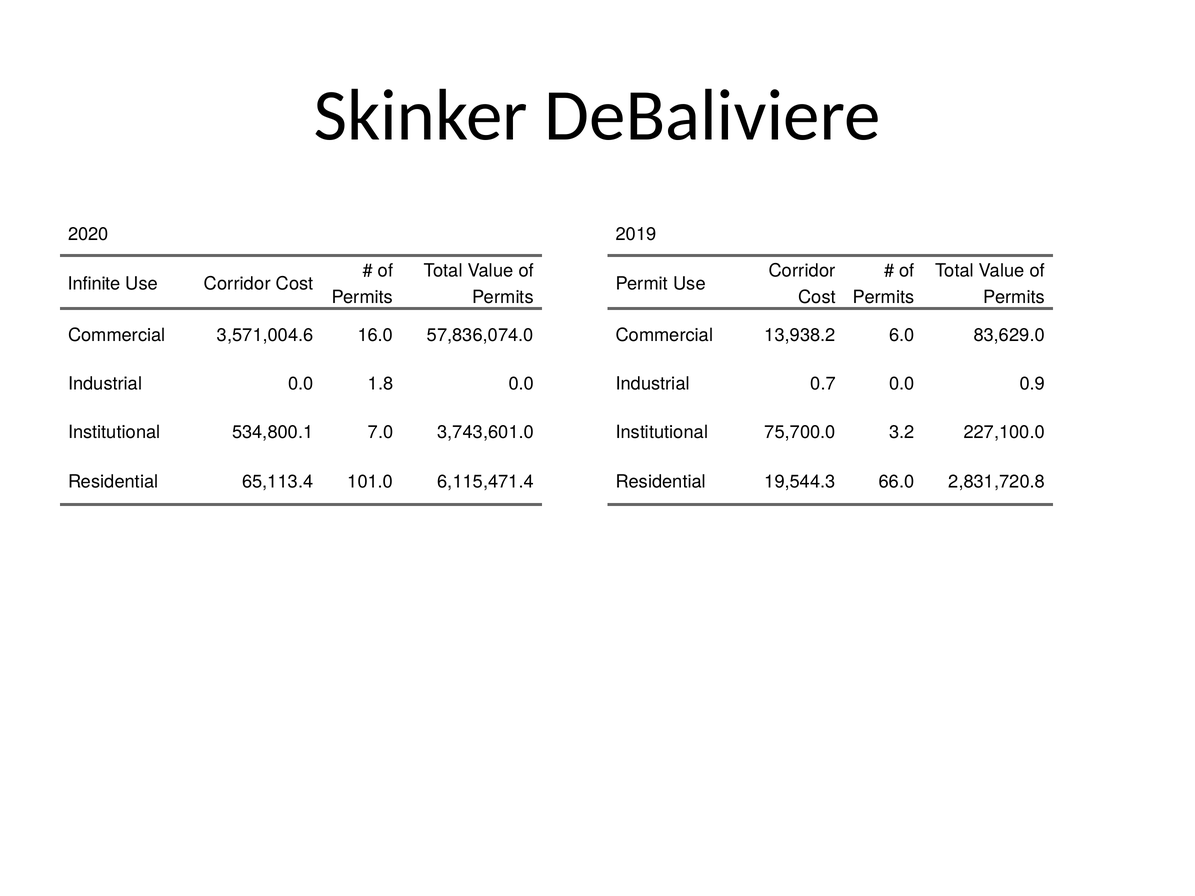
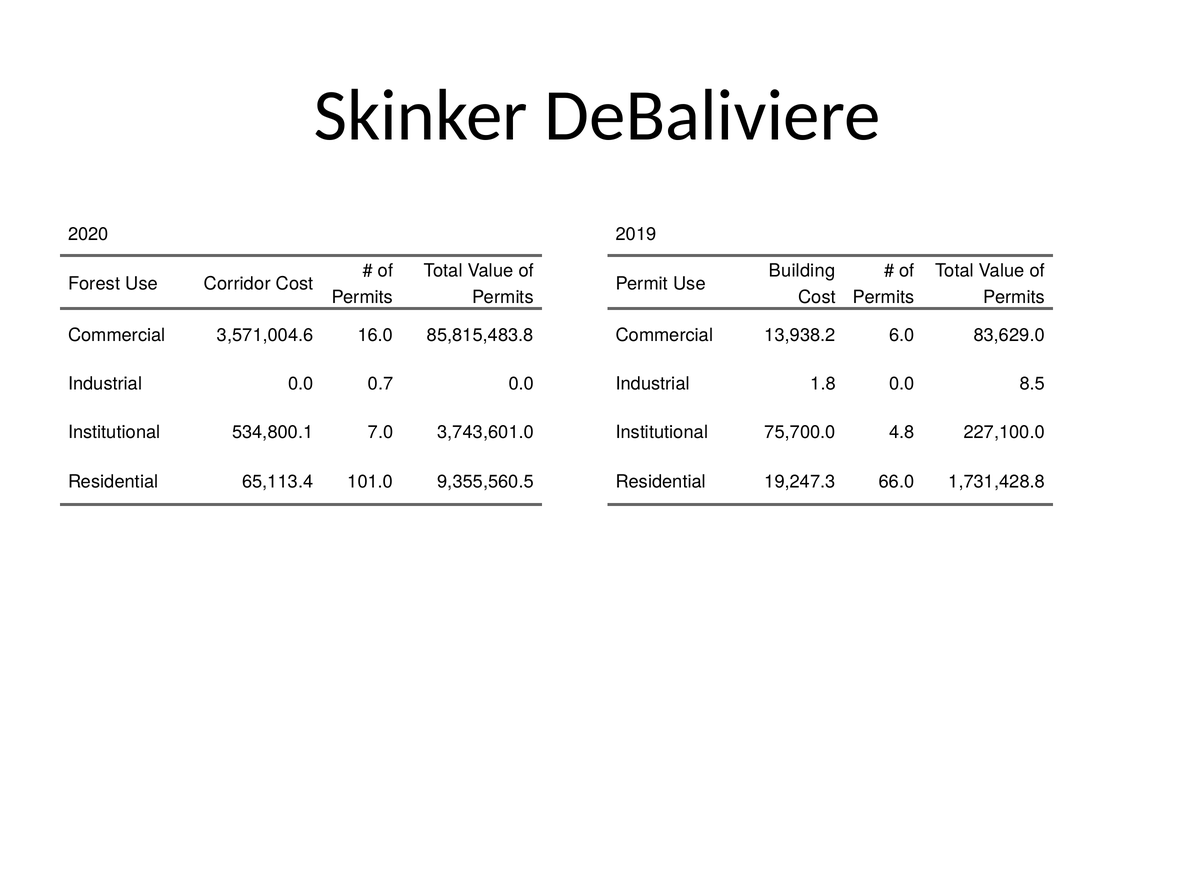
Corridor: Corridor -> Building (802, 271)
Infinite: Infinite -> Forest (94, 284)
57,836,074.0: 57,836,074.0 -> 85,815,483.8 (480, 335)
1.8: 1.8 -> 0.7 (381, 384)
0.7: 0.7 -> 1.8 (823, 384)
0.9: 0.9 -> 8.5 (1032, 384)
3.2: 3.2 -> 4.8 (902, 432)
6,115,471.4: 6,115,471.4 -> 9,355,560.5 (486, 482)
19,544.3: 19,544.3 -> 19,247.3 (800, 482)
2,831,720.8: 2,831,720.8 -> 1,731,428.8 (997, 482)
